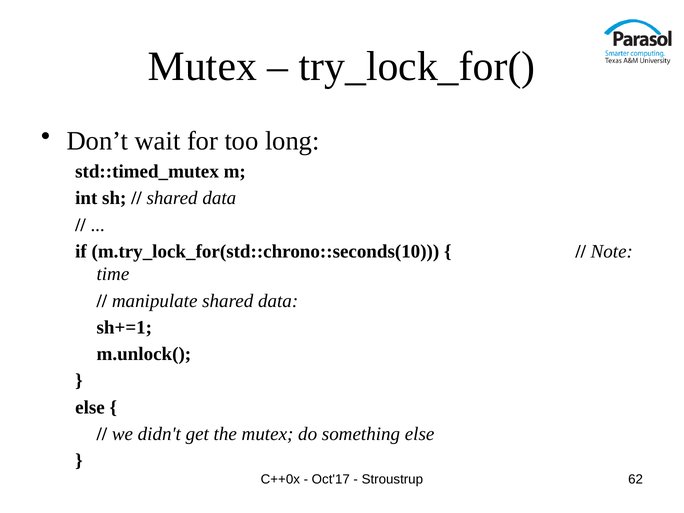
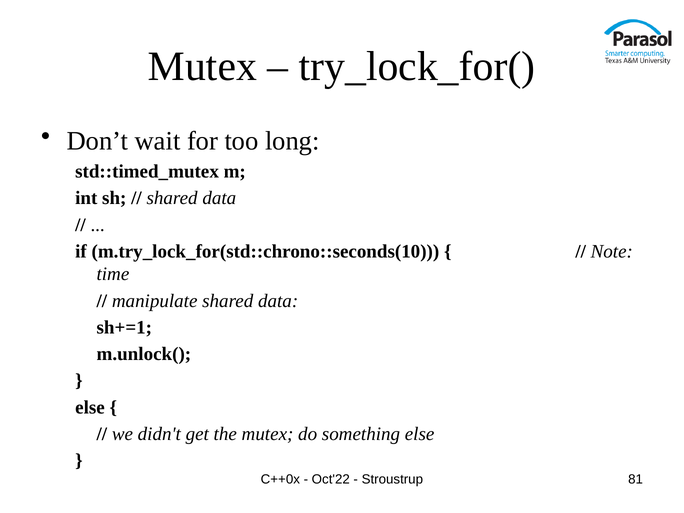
Oct'17: Oct'17 -> Oct'22 (331, 479)
62: 62 -> 81 (636, 479)
